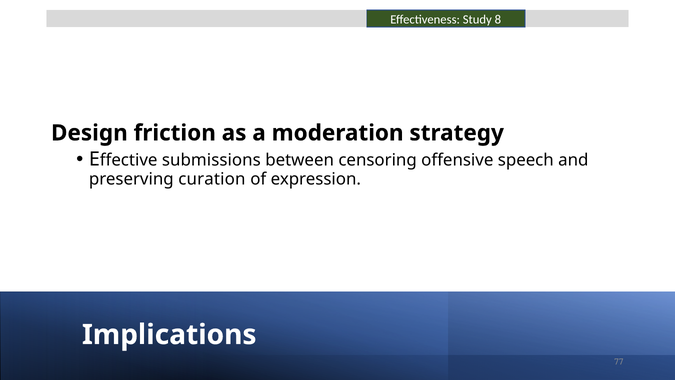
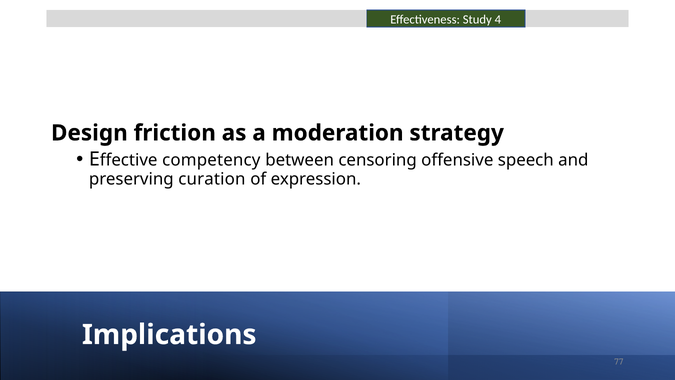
8: 8 -> 4 (498, 19)
submissions: submissions -> competency (211, 160)
